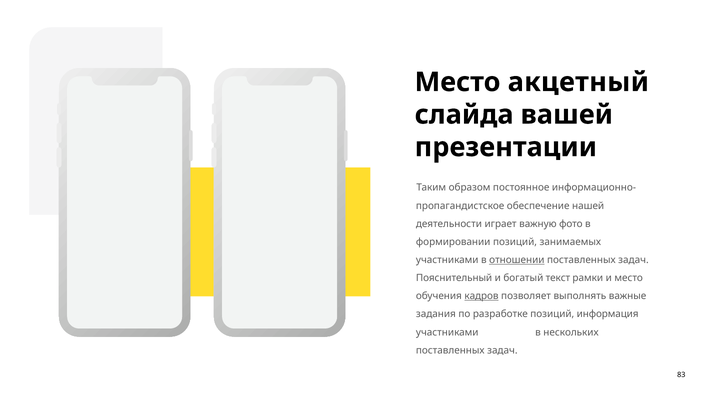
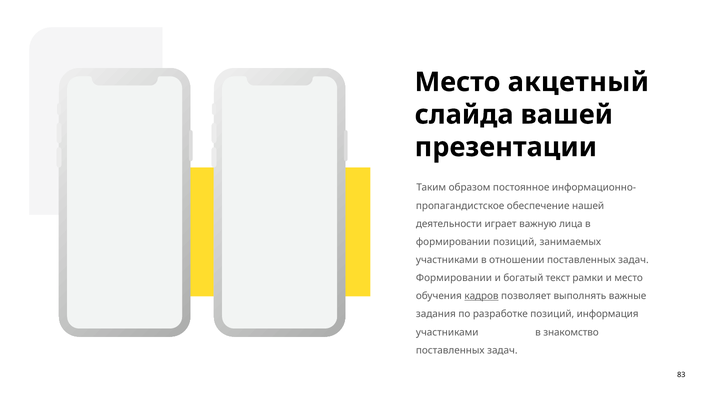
фото: фото -> лица (571, 224)
отношении underline: present -> none (517, 260)
Пояснительный: Пояснительный -> Формировании (454, 278)
нескольких: нескольких -> знакомство (571, 333)
